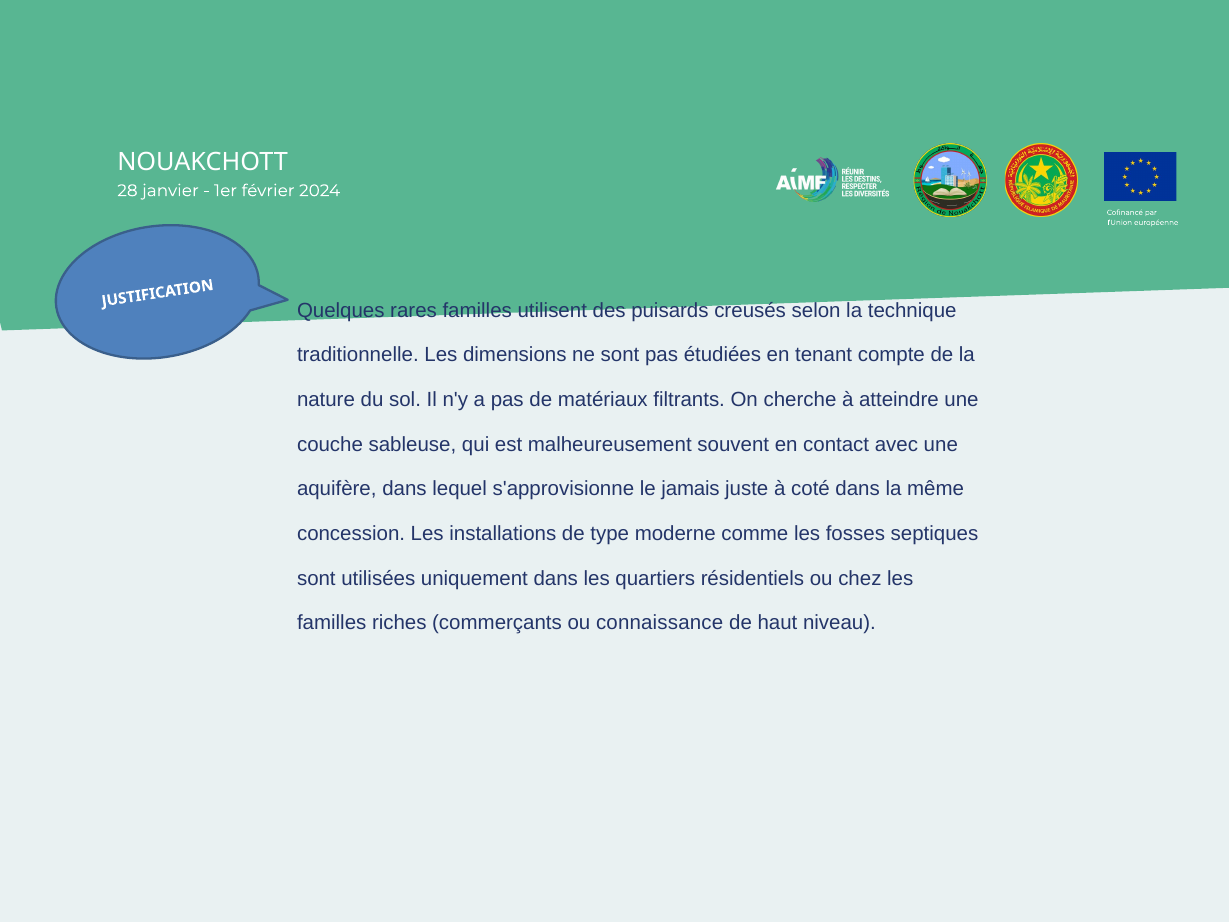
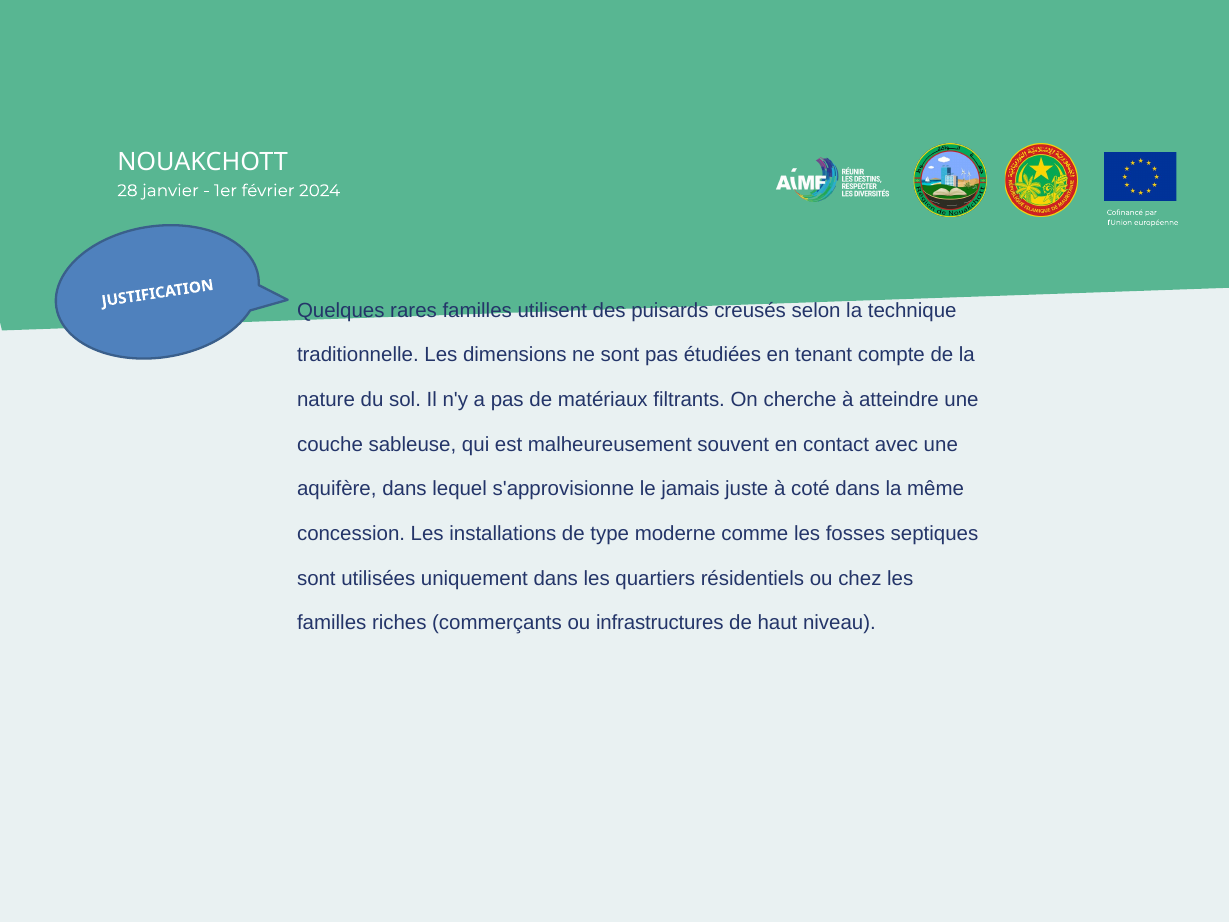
connaissance: connaissance -> infrastructures (660, 623)
